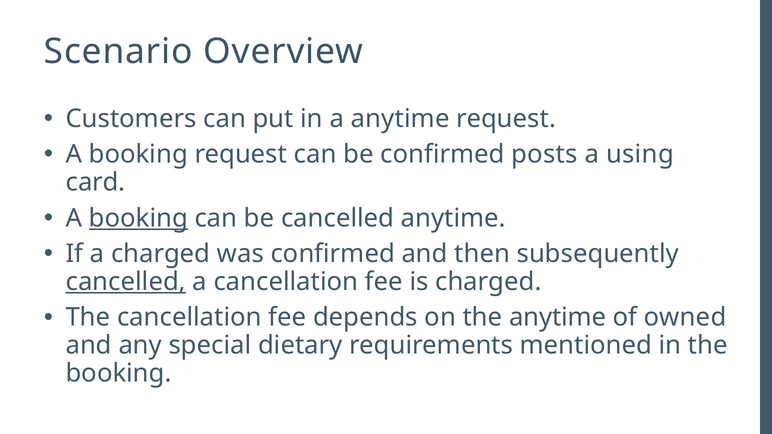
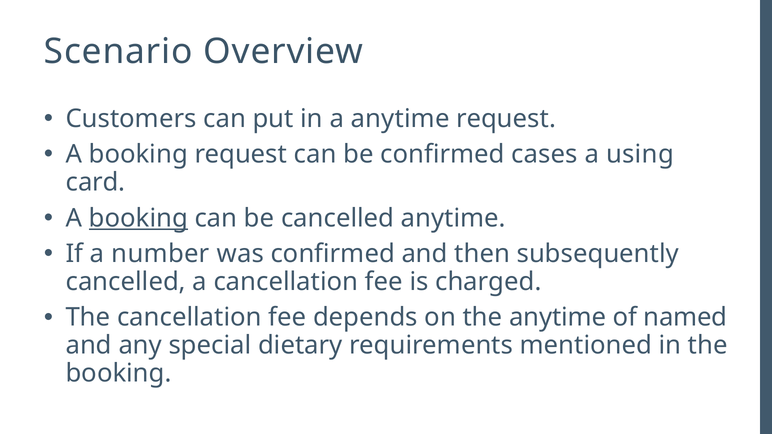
posts: posts -> cases (545, 154)
a charged: charged -> number (160, 254)
cancelled underline: present -> none (126, 282)
owned: owned -> named (685, 318)
